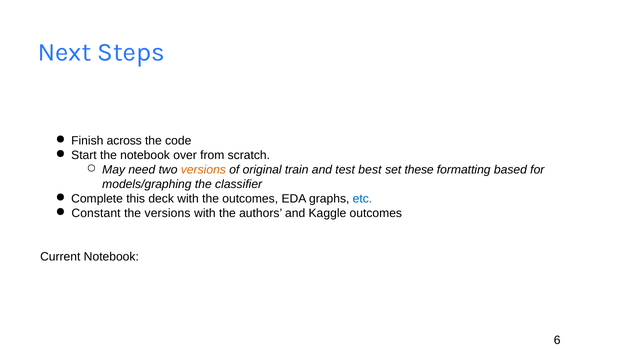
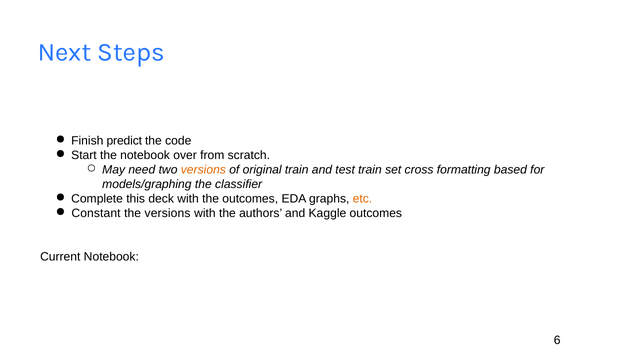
across: across -> predict (124, 141)
test best: best -> train (370, 170)
these: these -> cross (419, 170)
etc colour: blue -> orange (362, 199)
